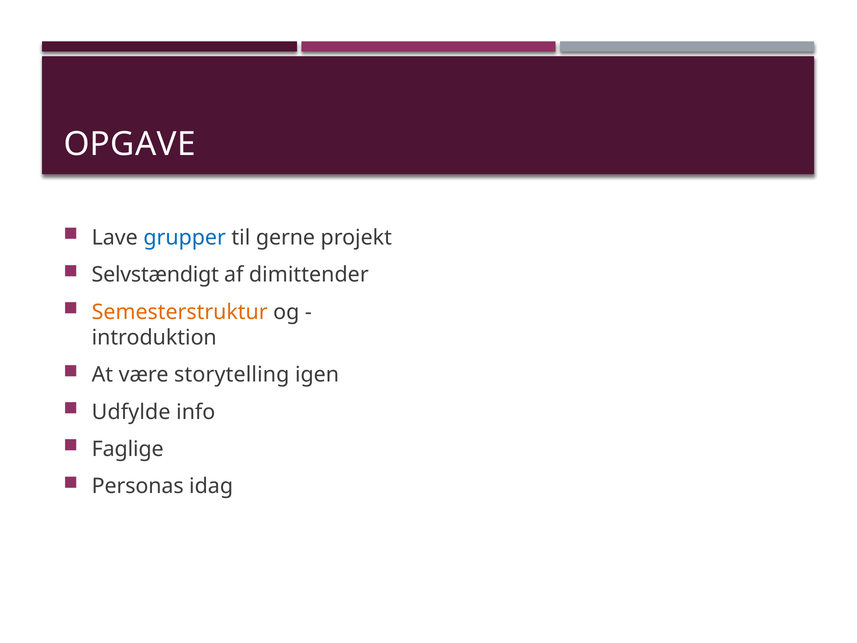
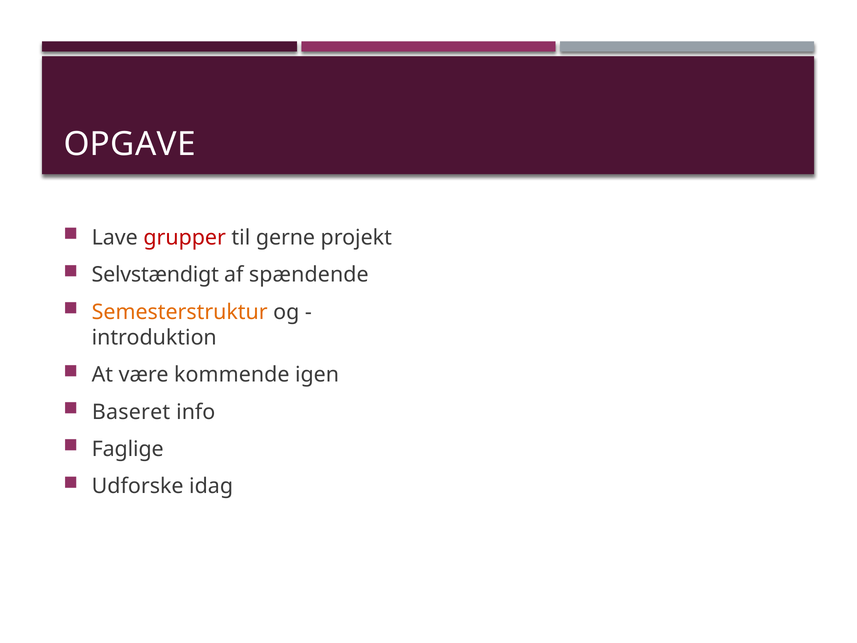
grupper colour: blue -> red (185, 238)
dimittender: dimittender -> spændende (309, 275)
storytelling: storytelling -> kommende (232, 375)
Udfylde: Udfylde -> Baseret (131, 412)
Personas: Personas -> Udforske (138, 486)
